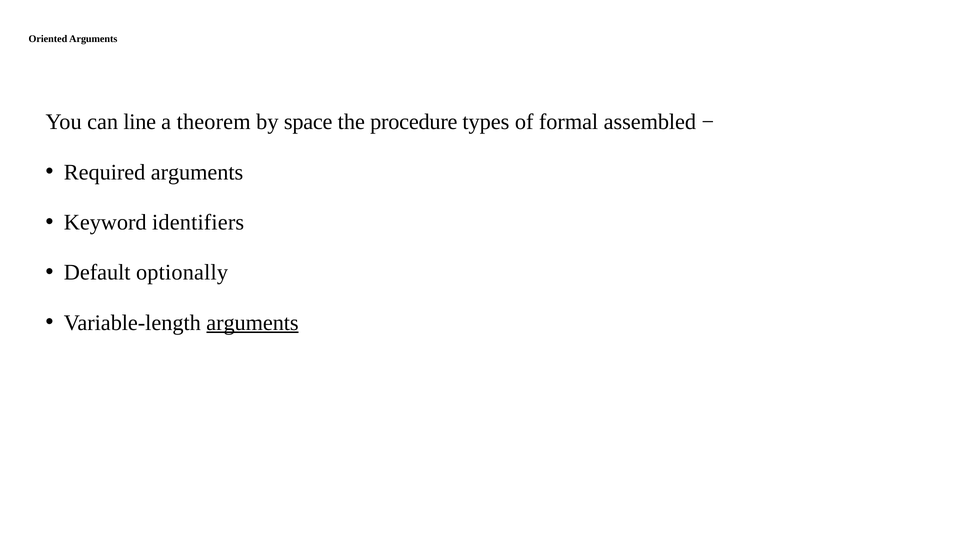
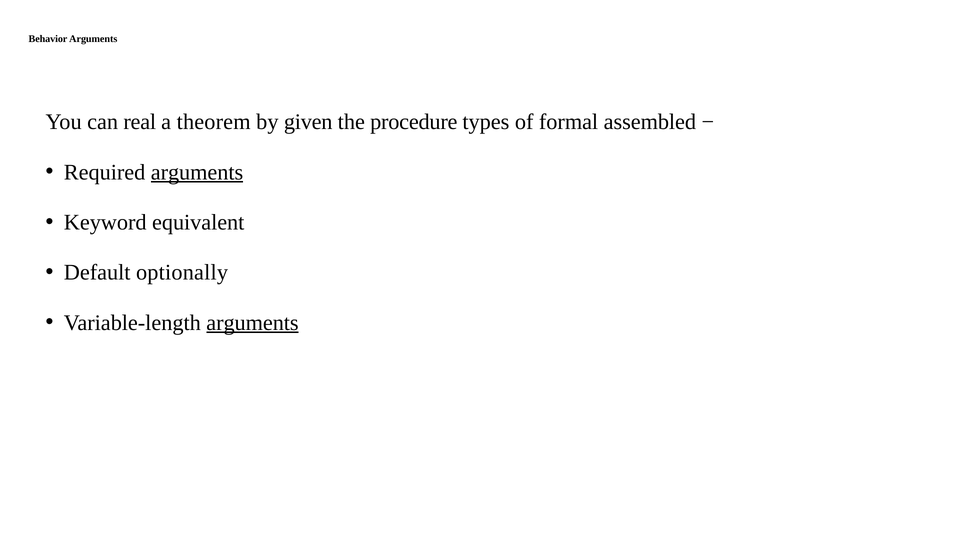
Oriented: Oriented -> Behavior (48, 39)
line: line -> real (140, 122)
space: space -> given (308, 122)
arguments underline: none -> present (197, 172)
identifiers: identifiers -> equivalent (198, 223)
